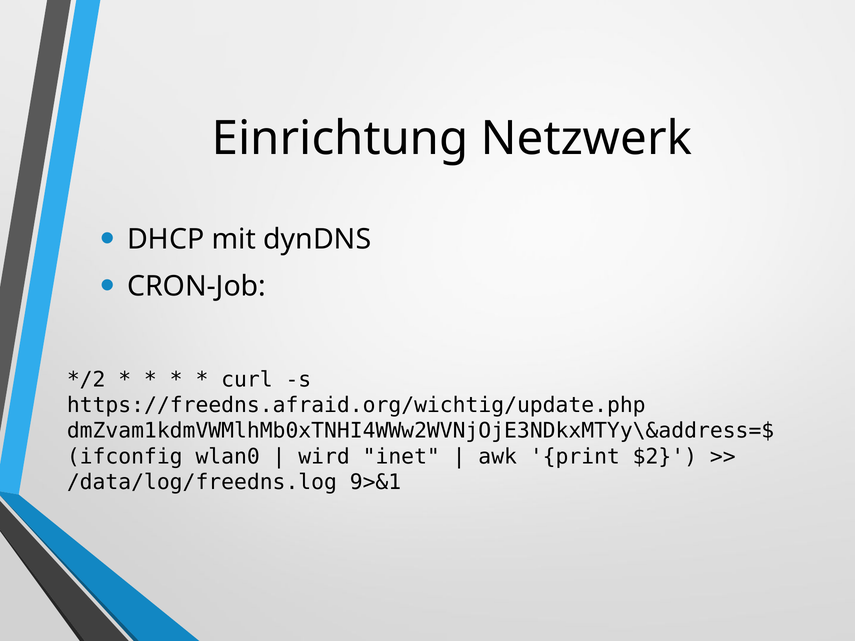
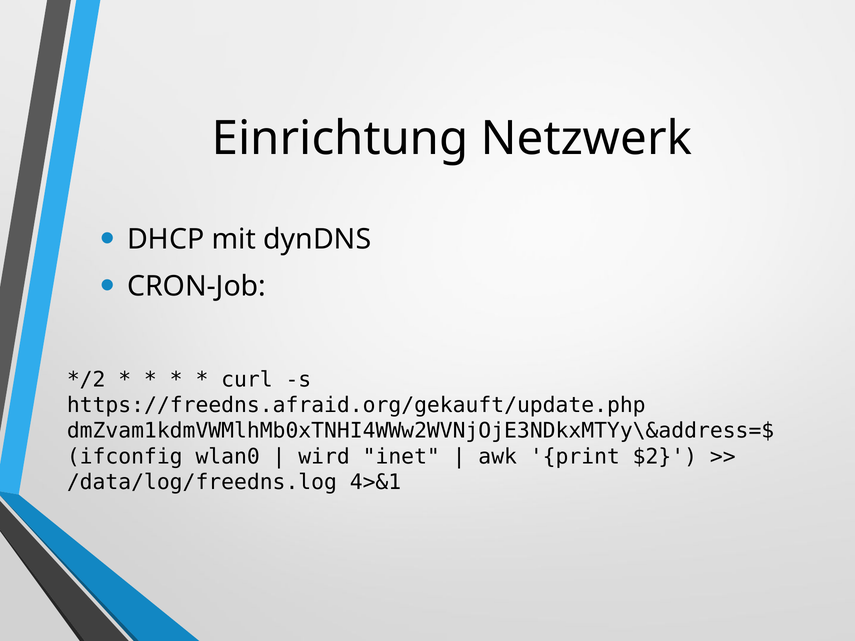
https://freedns.afraid.org/wichtig/update.php: https://freedns.afraid.org/wichtig/update.php -> https://freedns.afraid.org/gekauft/update.php (356, 405)
9>&1: 9>&1 -> 4>&1 (375, 482)
